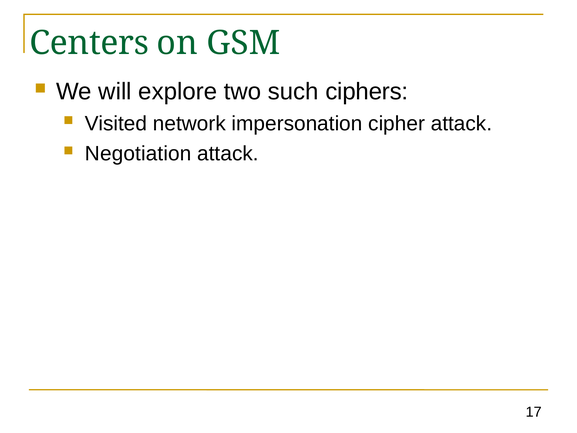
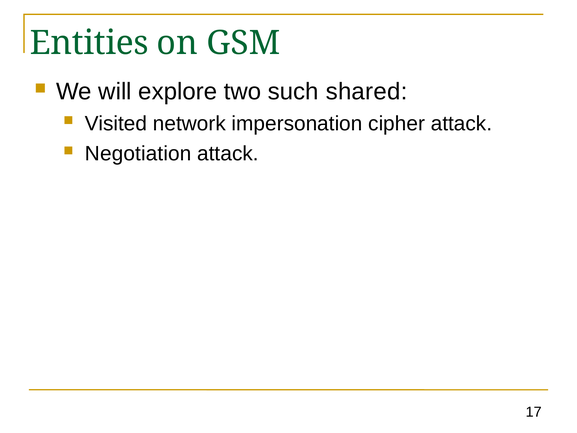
Centers: Centers -> Entities (89, 43)
ciphers: ciphers -> shared (367, 92)
